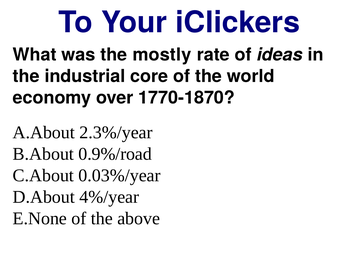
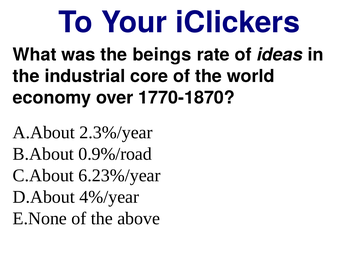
mostly: mostly -> beings (162, 55)
0.03%/year: 0.03%/year -> 6.23%/year (120, 176)
